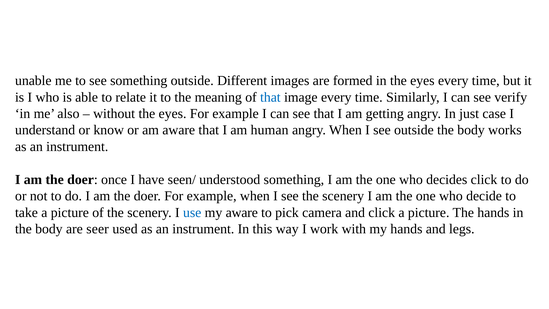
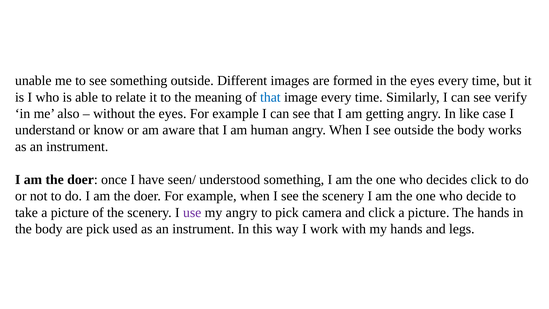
just: just -> like (469, 114)
use colour: blue -> purple (192, 212)
my aware: aware -> angry (242, 212)
are seer: seer -> pick (98, 229)
